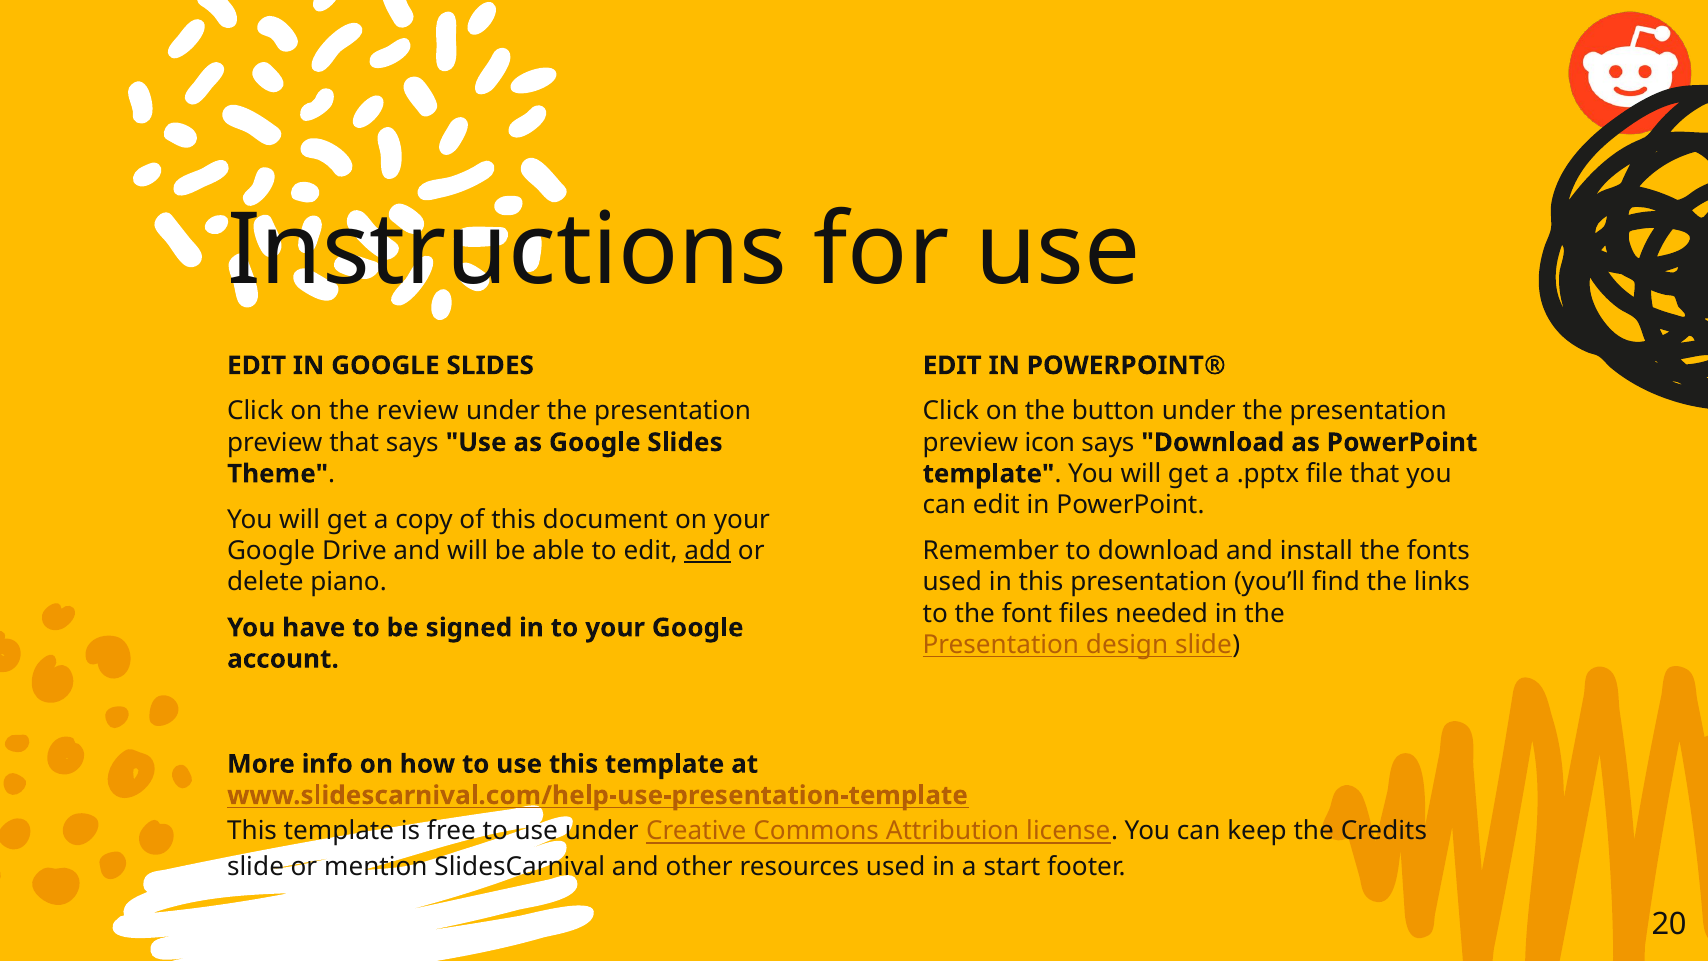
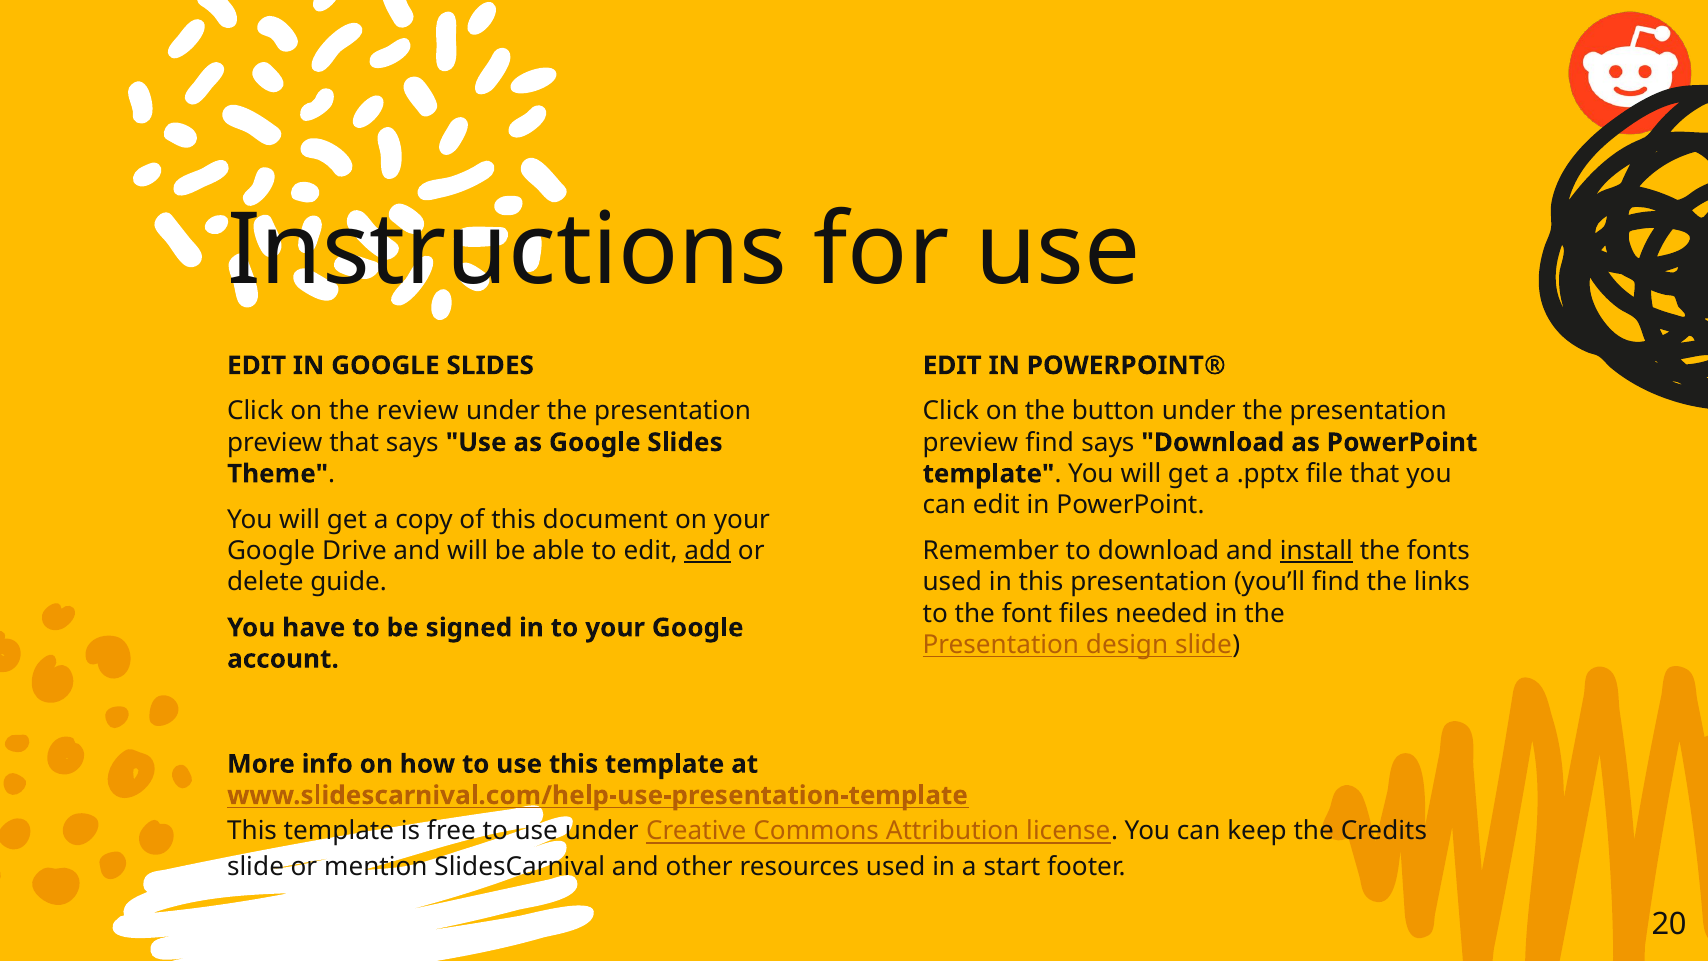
preview icon: icon -> find (1050, 442)
install underline: none -> present (1316, 551)
piano: piano -> guide (349, 582)
